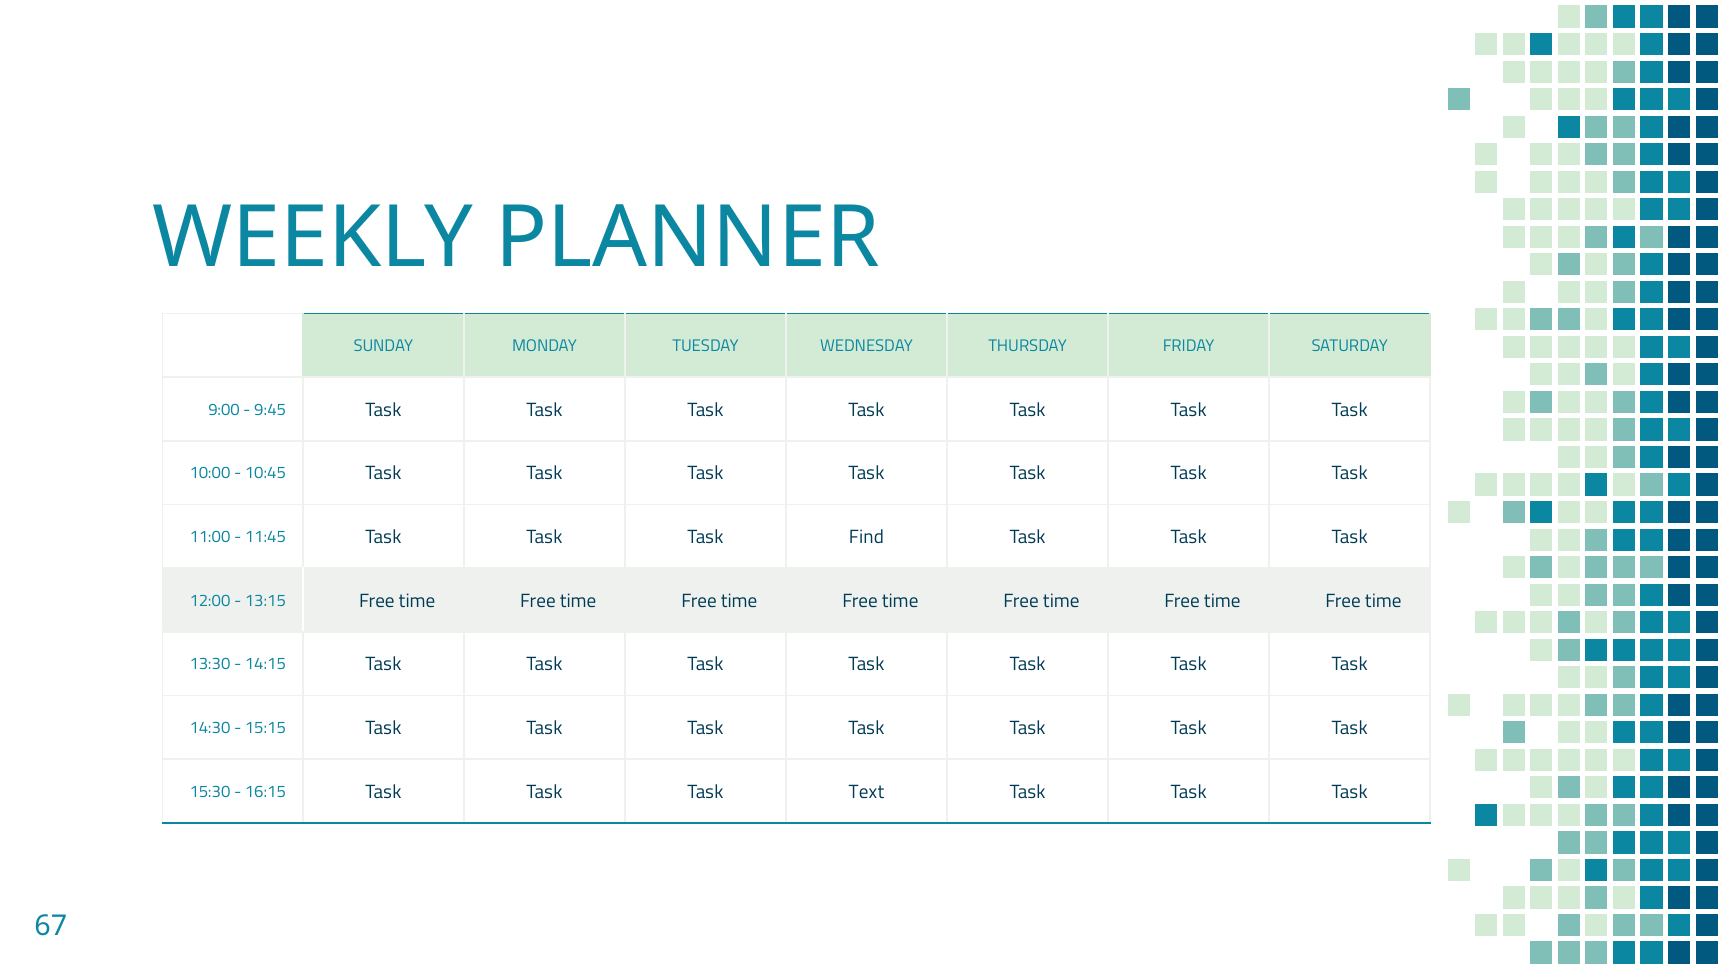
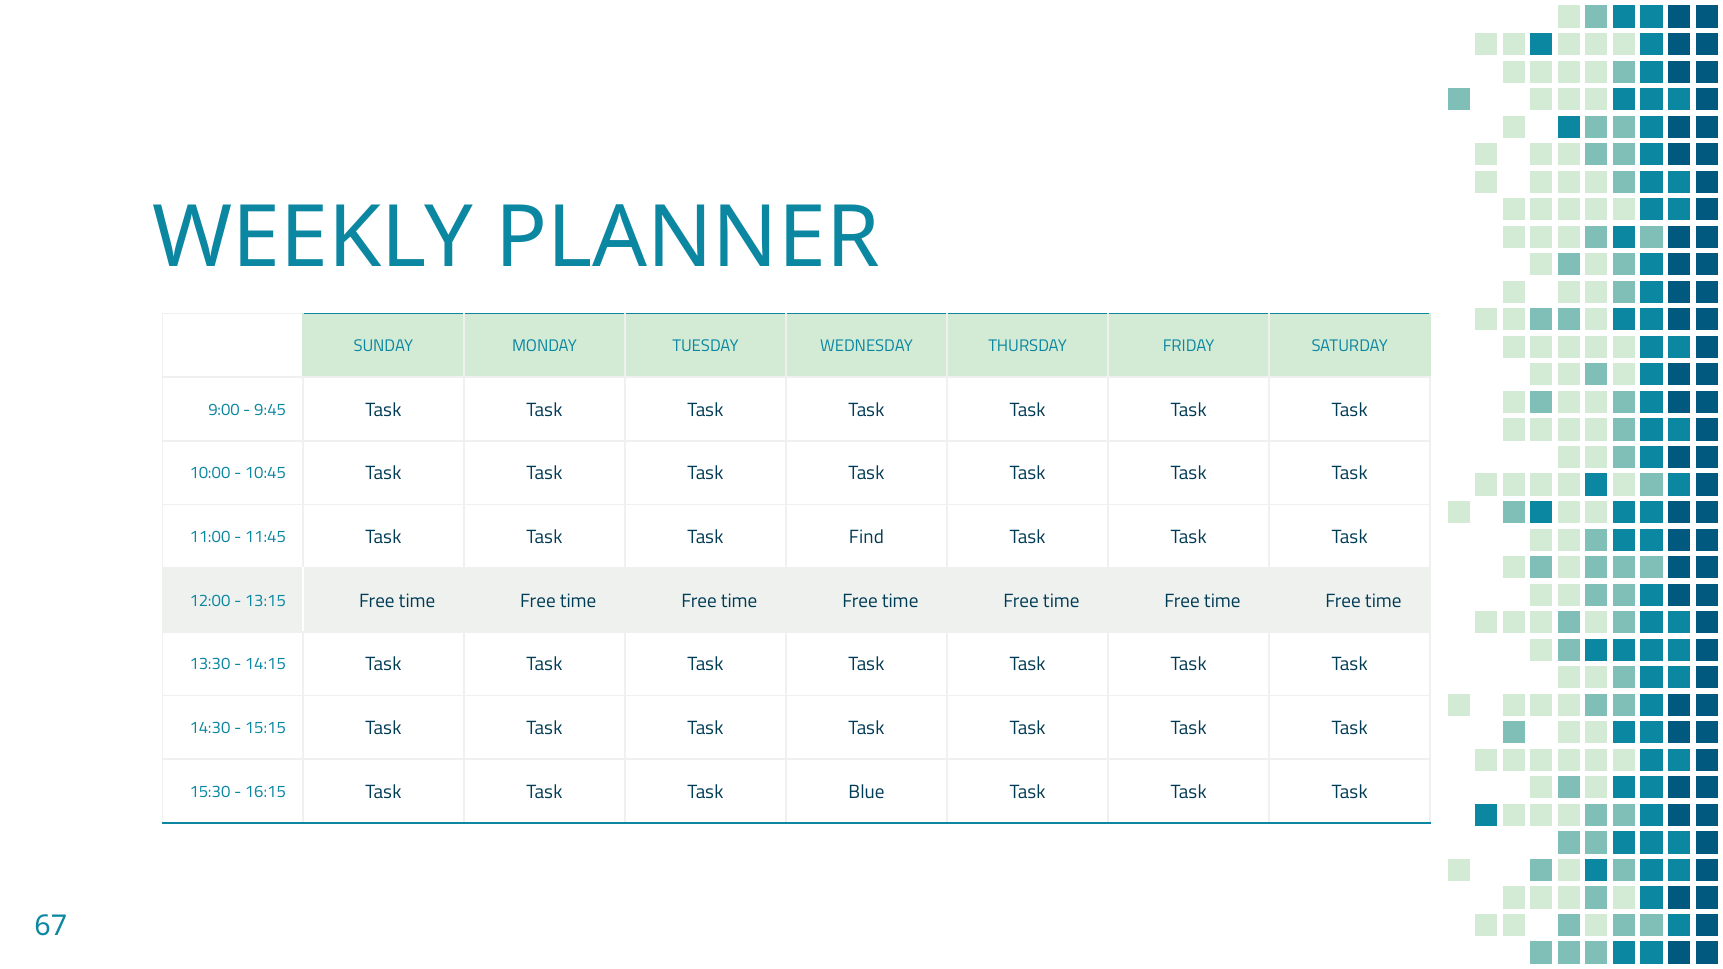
Text: Text -> Blue (867, 792)
